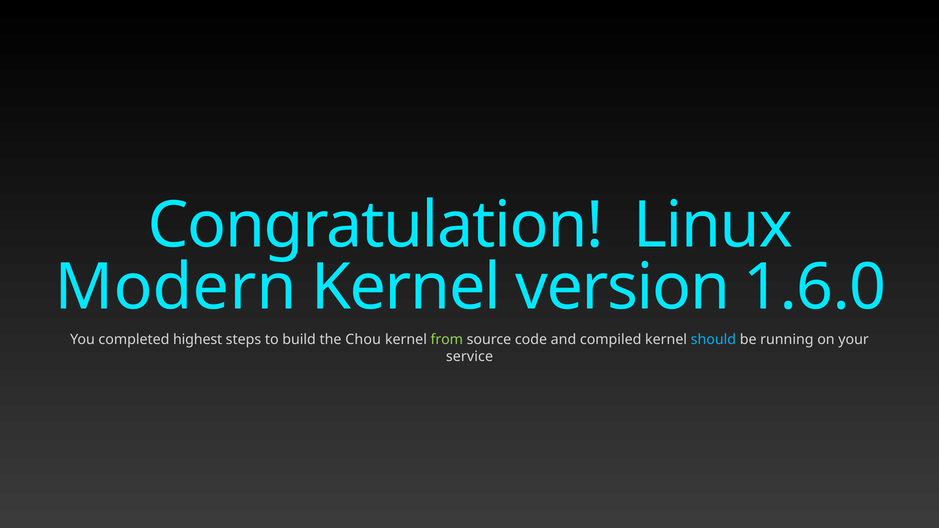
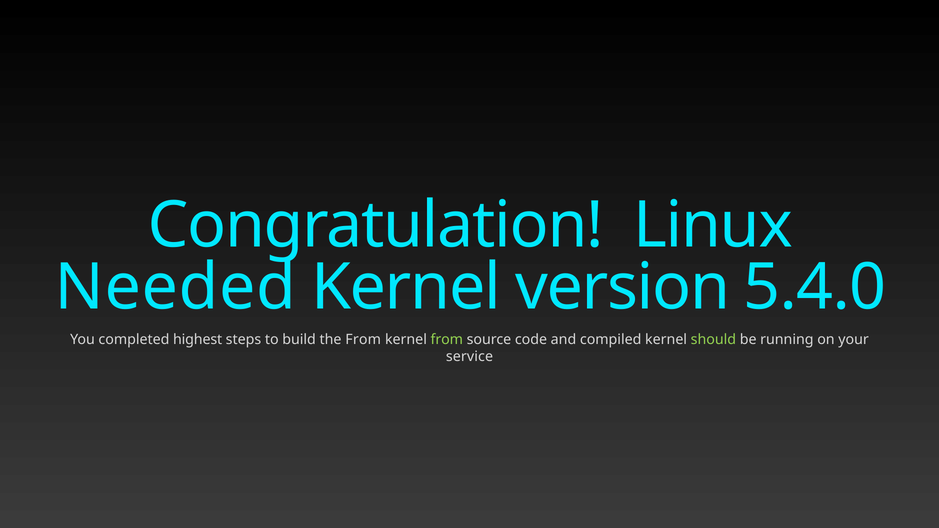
Modern: Modern -> Needed (175, 288)
1.6.0: 1.6.0 -> 5.4.0 (815, 288)
the Chou: Chou -> From (363, 340)
should colour: light blue -> light green (713, 340)
